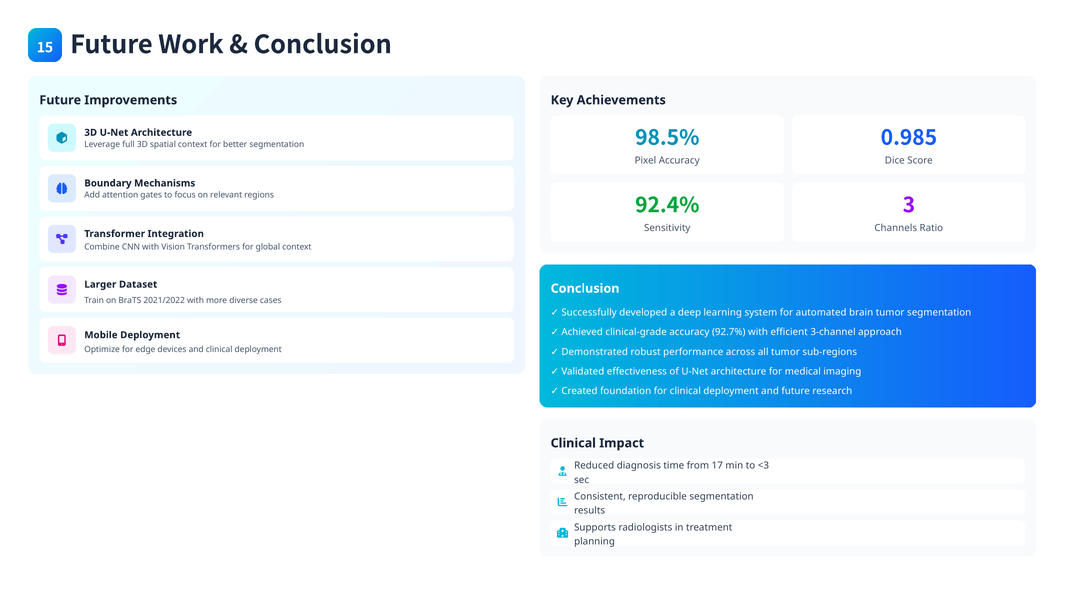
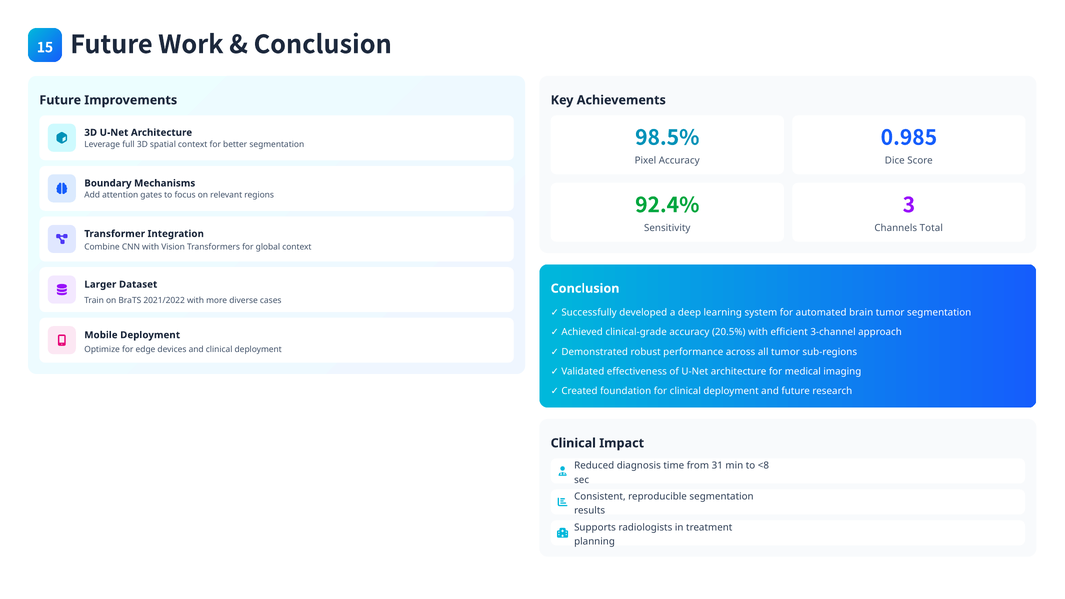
Ratio: Ratio -> Total (931, 228)
92.7%: 92.7% -> 20.5% (729, 332)
17: 17 -> 31 (717, 466)
<3: <3 -> <8 (763, 466)
